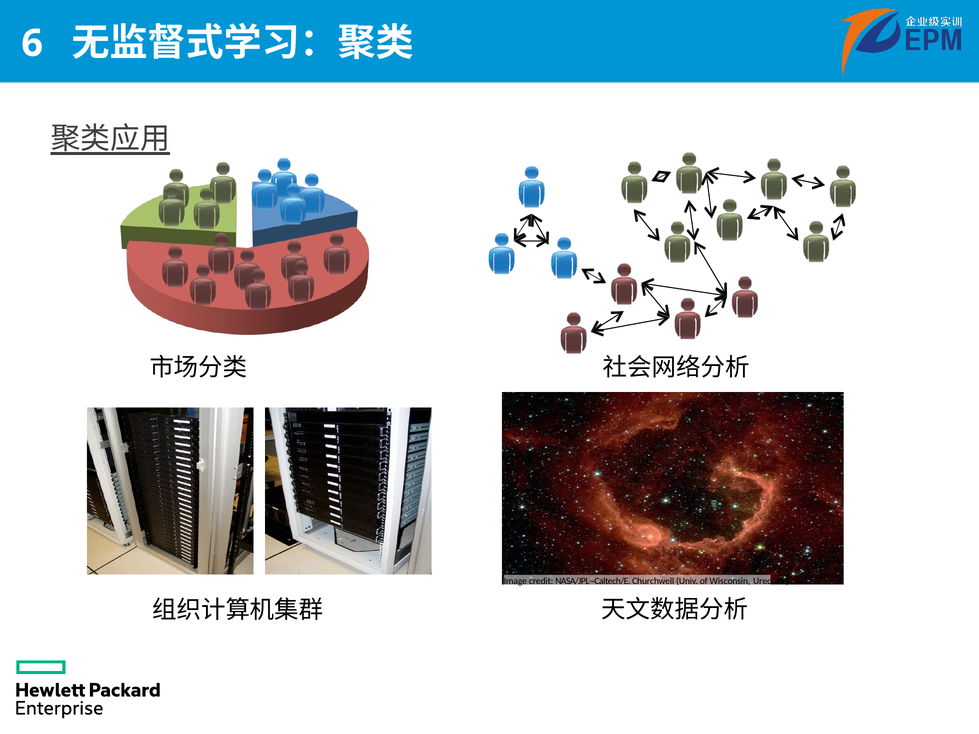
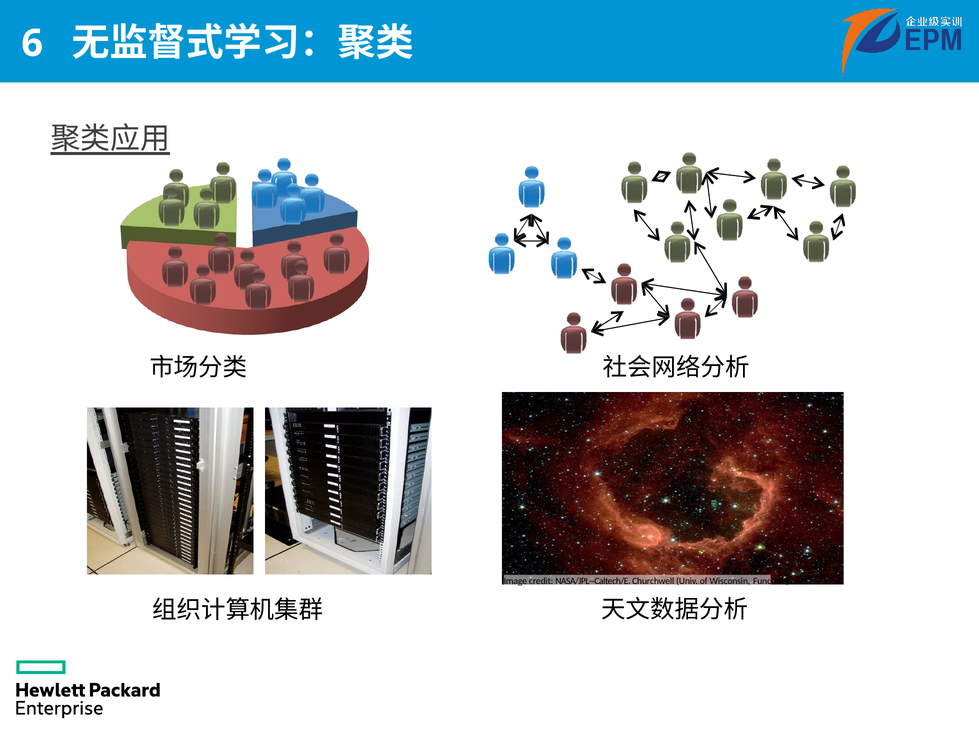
Ureduce: Ureduce -> Function (771, 581)
